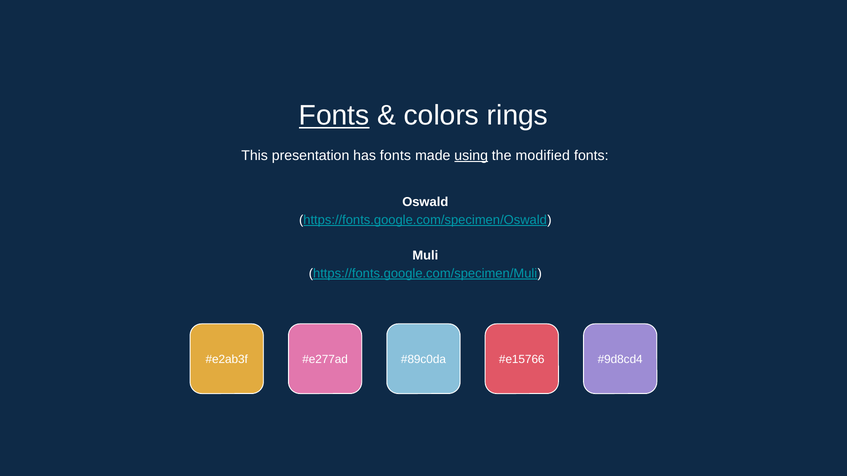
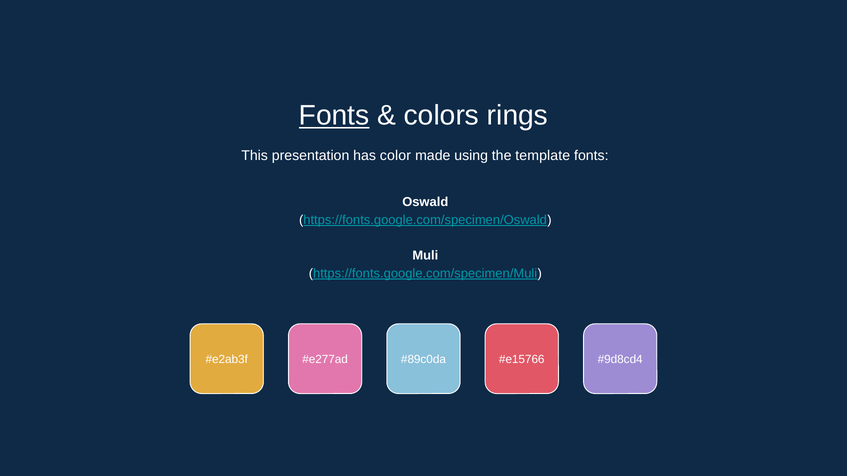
has fonts: fonts -> color (395, 156)
using underline: present -> none (471, 156)
modified: modified -> template (543, 156)
